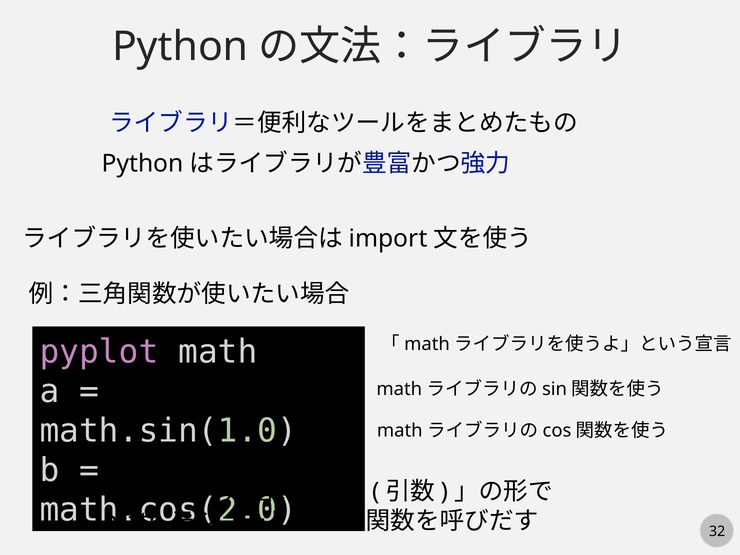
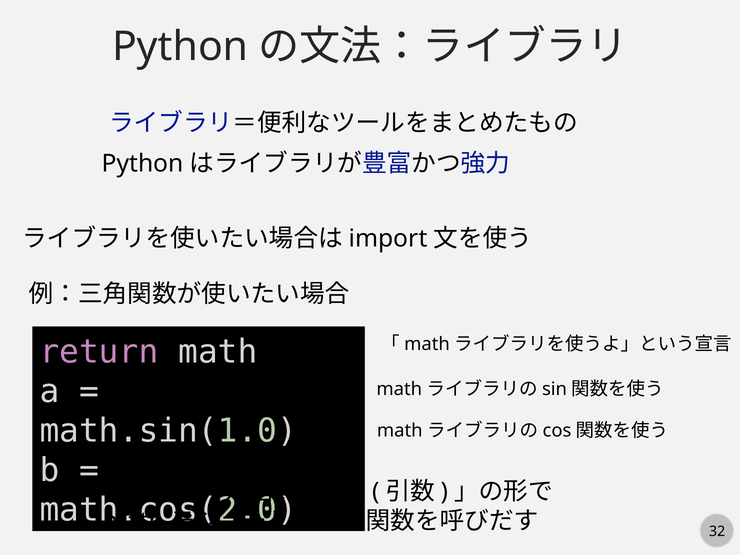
pyplot: pyplot -> return (99, 352)
